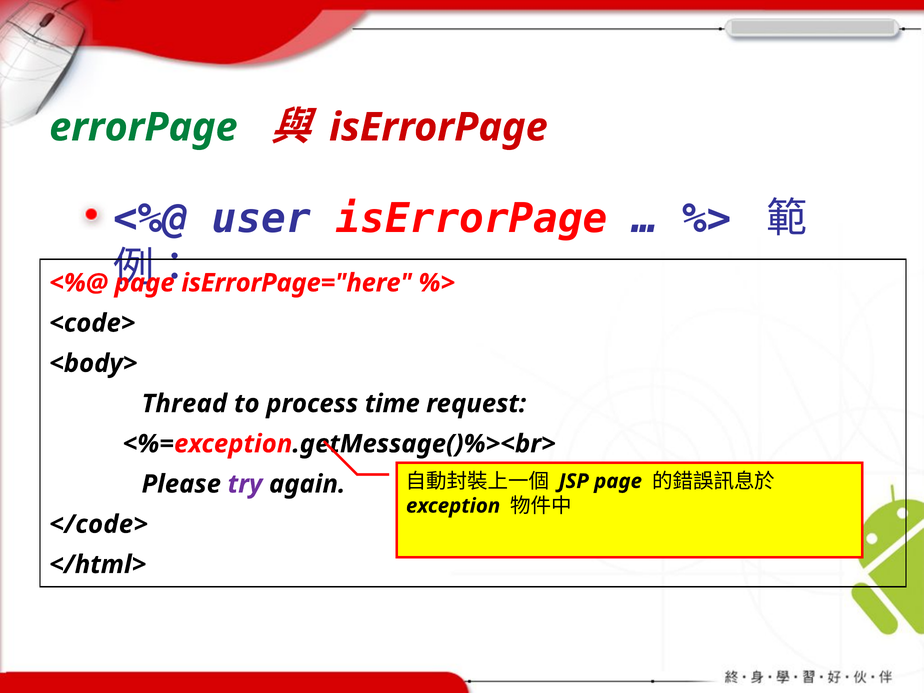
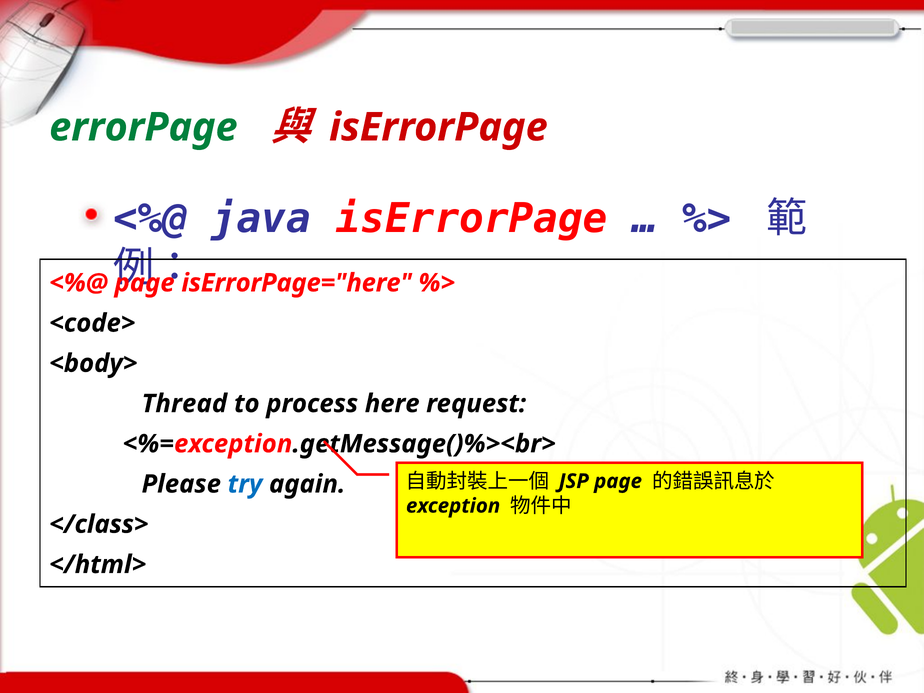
user: user -> java (261, 219)
time: time -> here (392, 404)
try colour: purple -> blue (245, 484)
</code>: </code> -> </class> (99, 524)
